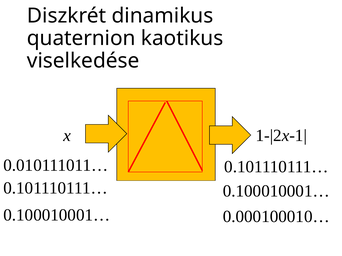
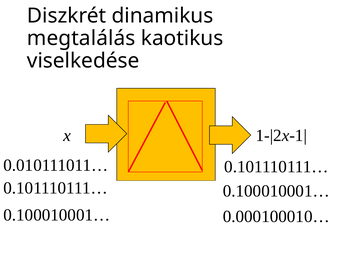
quaternion: quaternion -> megtalálás (81, 38)
